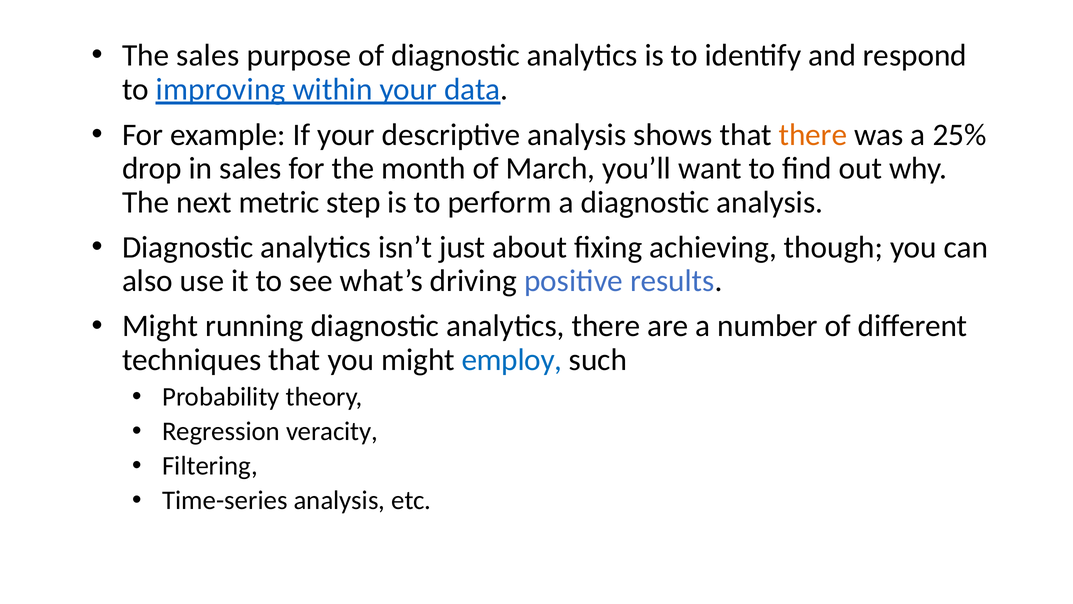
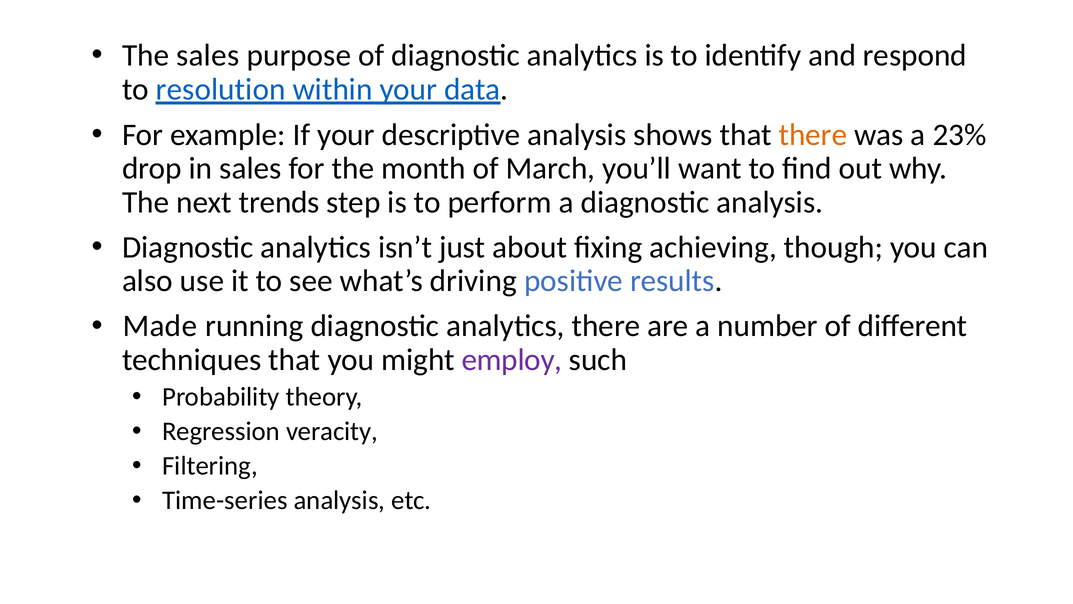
improving: improving -> resolution (221, 90)
25%: 25% -> 23% (960, 135)
metric: metric -> trends (279, 202)
Might: Might -> Made (160, 326)
employ colour: blue -> purple (512, 359)
